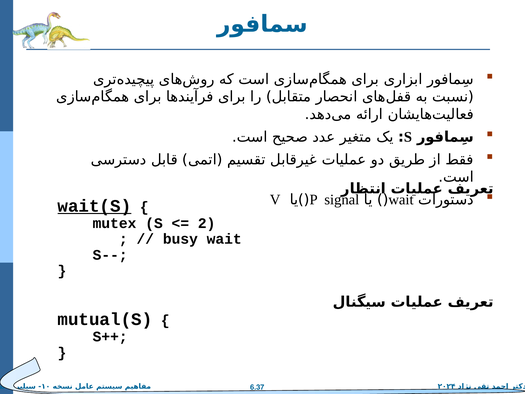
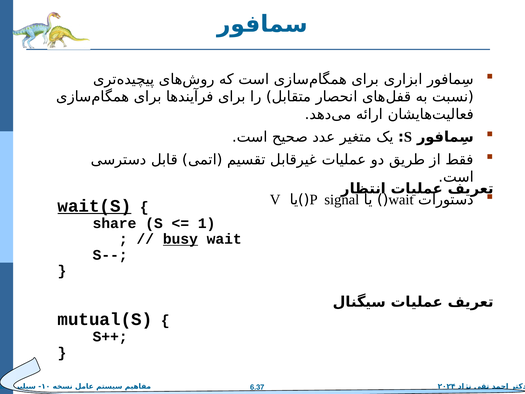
mutex: mutex -> share (115, 223)
2: 2 -> 1 (207, 223)
busy underline: none -> present (180, 239)
